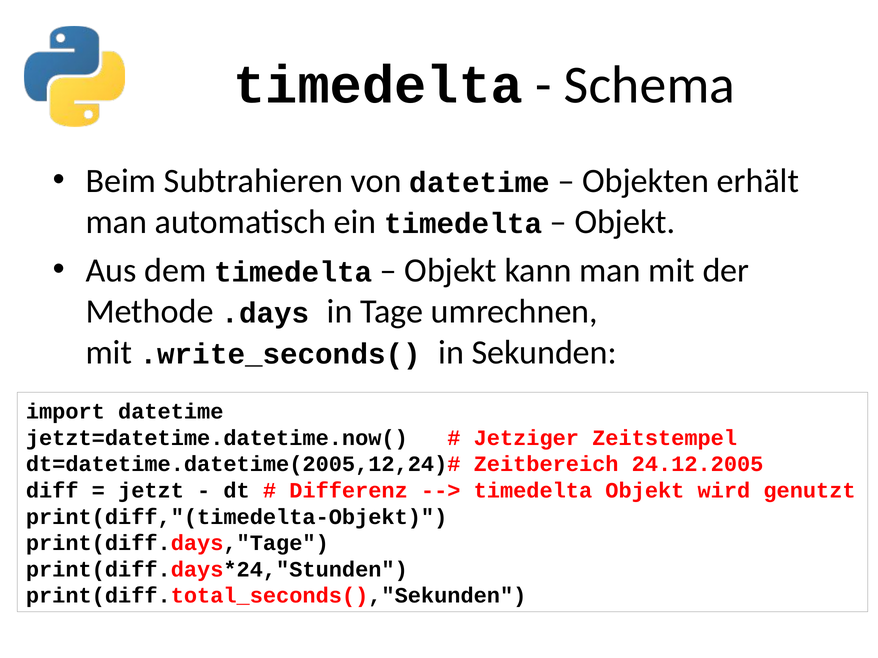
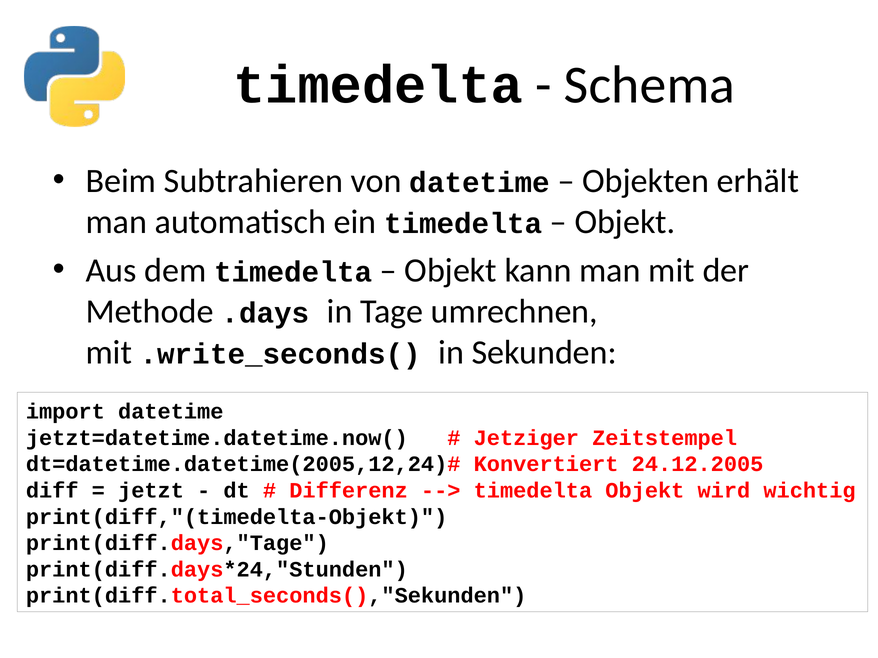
Zeitbereich: Zeitbereich -> Konvertiert (546, 464)
genutzt: genutzt -> wichtig (810, 491)
